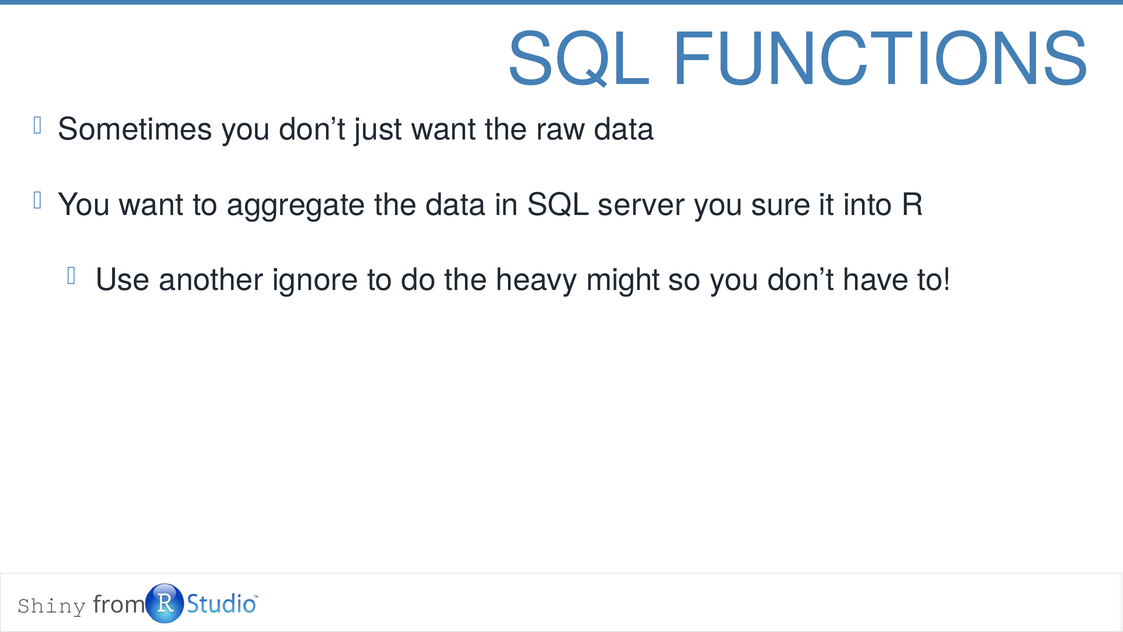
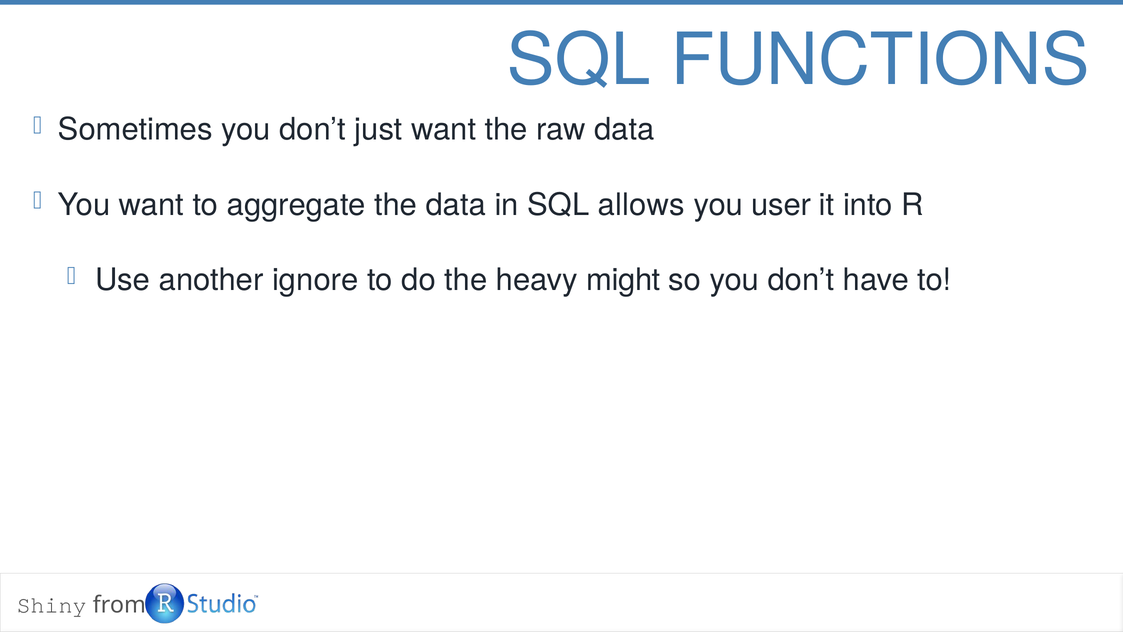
server: server -> allows (641, 205)
sure: sure -> user (781, 205)
